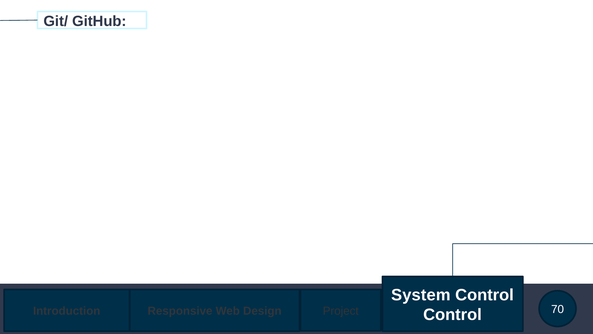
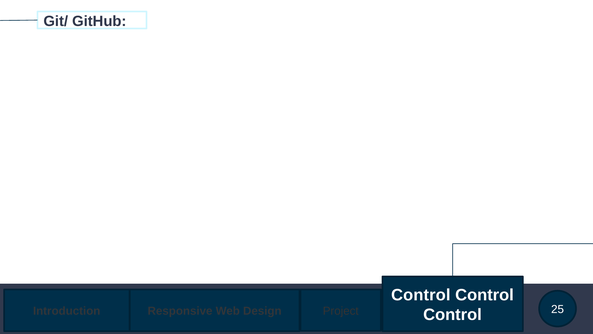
System: System -> Control (421, 295)
70: 70 -> 25 (558, 309)
